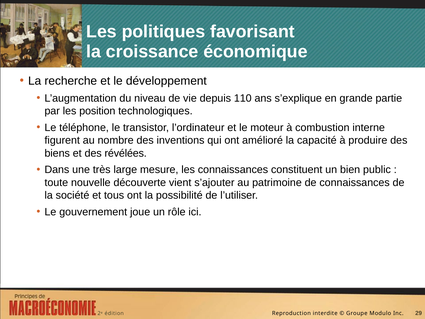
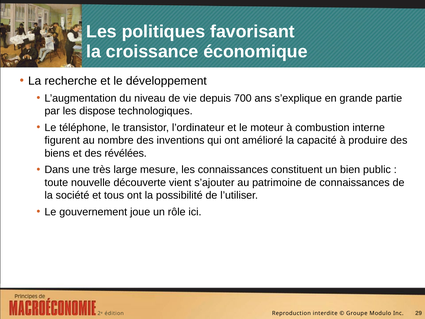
110: 110 -> 700 (243, 98)
position: position -> dispose (97, 111)
